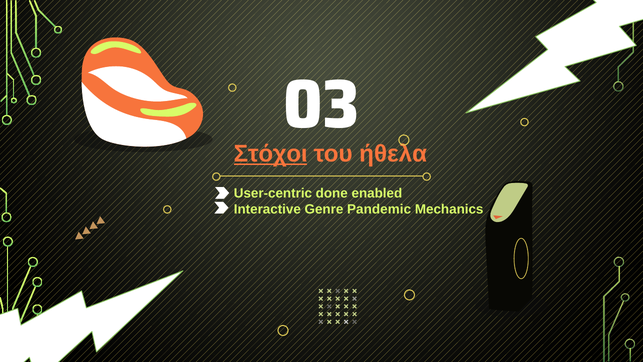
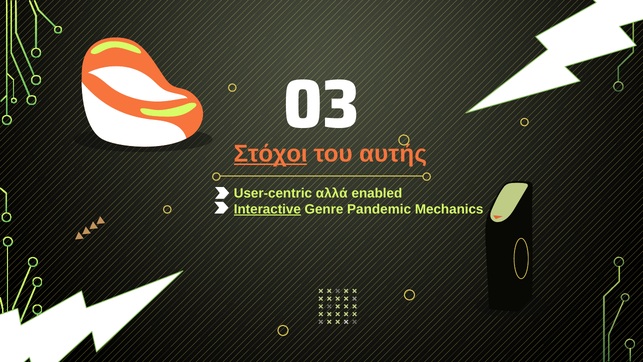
ήθελα: ήθελα -> αυτής (393, 154)
done: done -> αλλά (332, 193)
Interactive underline: none -> present (267, 209)
